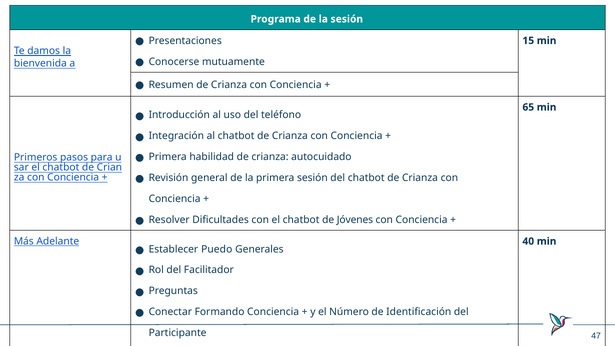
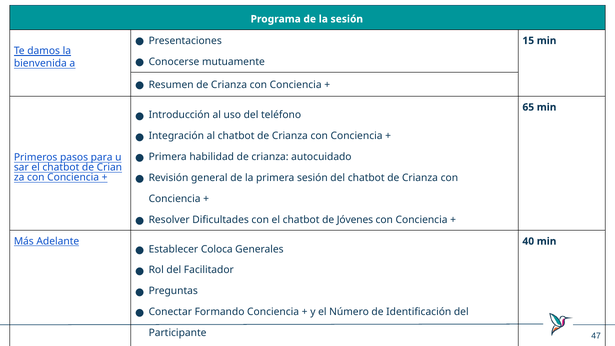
Puedo: Puedo -> Coloca (217, 249)
